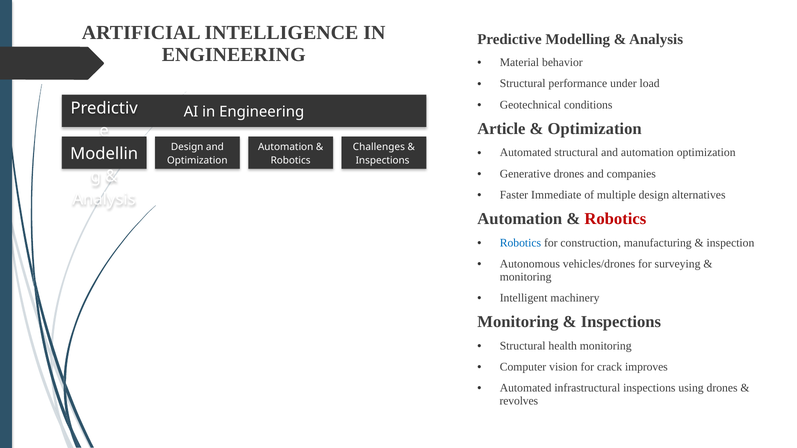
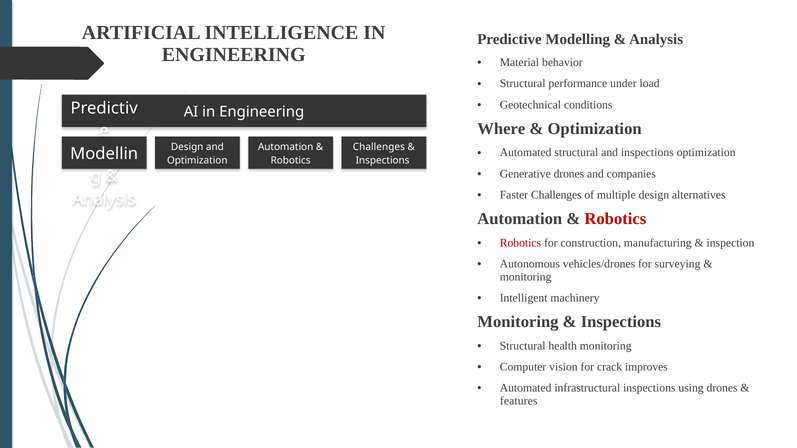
Article: Article -> Where (501, 129)
and automation: automation -> inspections (647, 153)
Faster Immediate: Immediate -> Challenges (556, 195)
Robotics colour: blue -> red (520, 243)
revolves: revolves -> features (519, 401)
